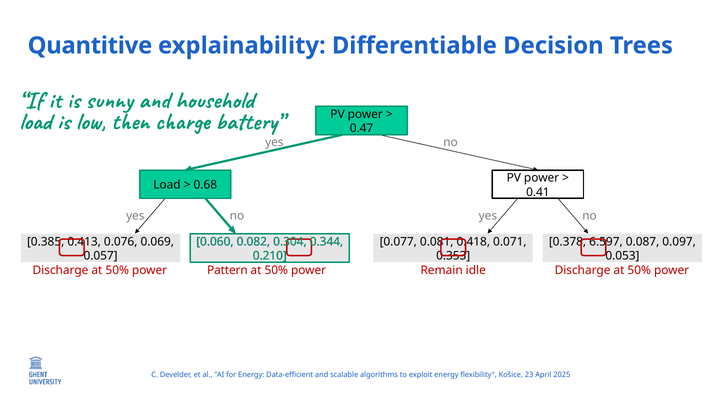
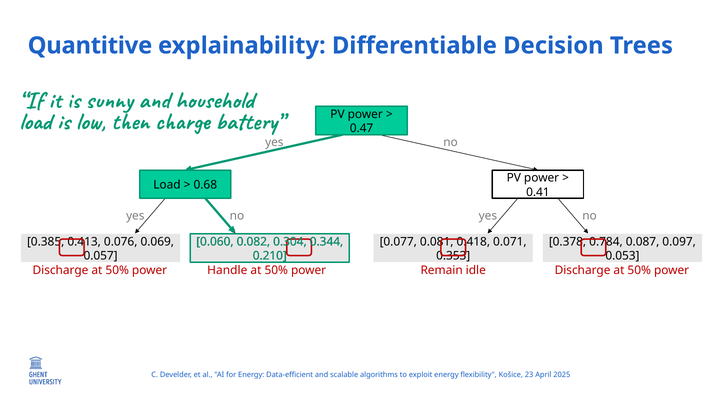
6.597: 6.597 -> 0.784 (606, 242)
Pattern: Pattern -> Handle (227, 271)
